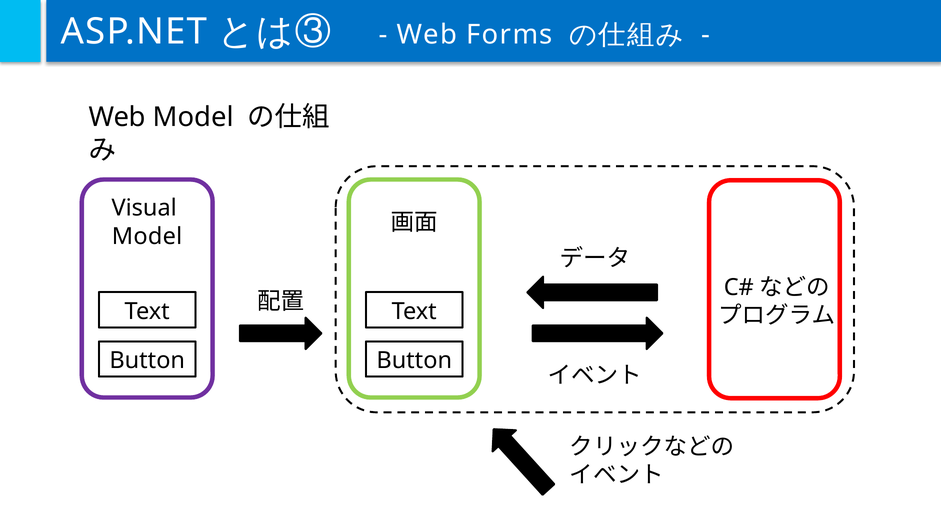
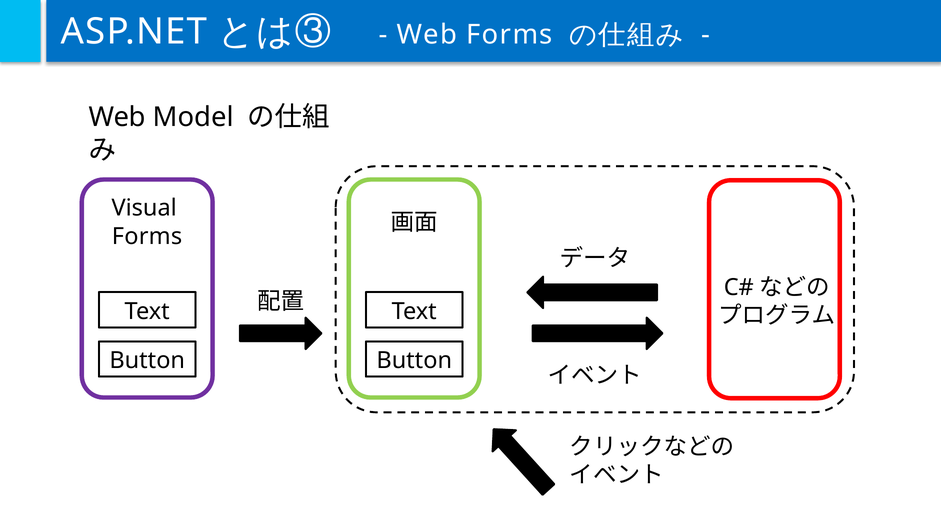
Model: Model -> Forms (147, 237)
